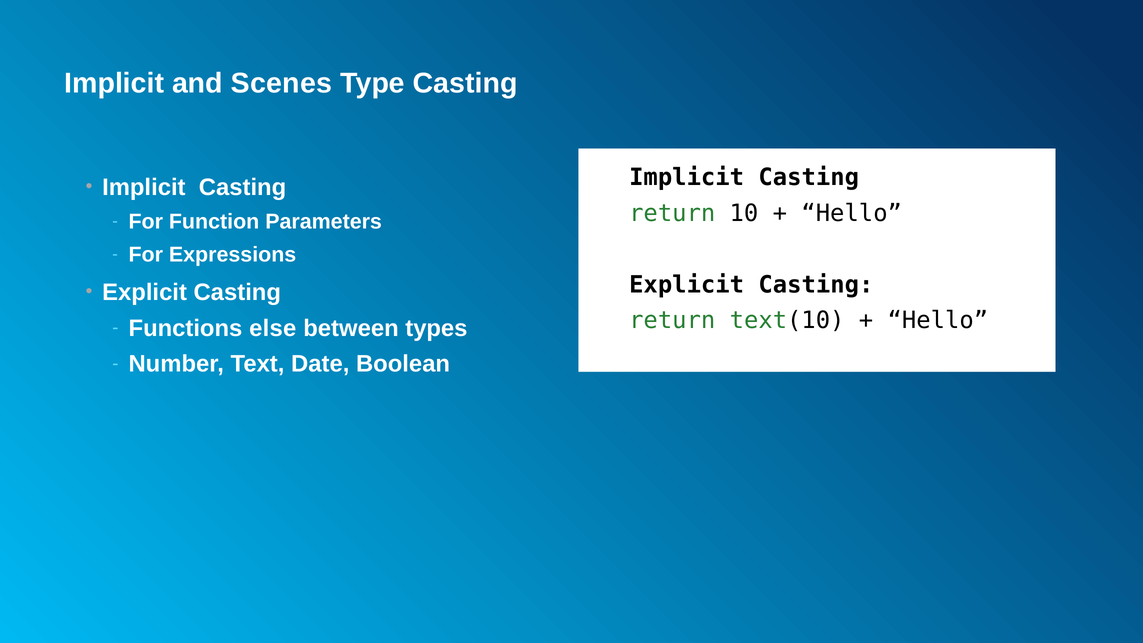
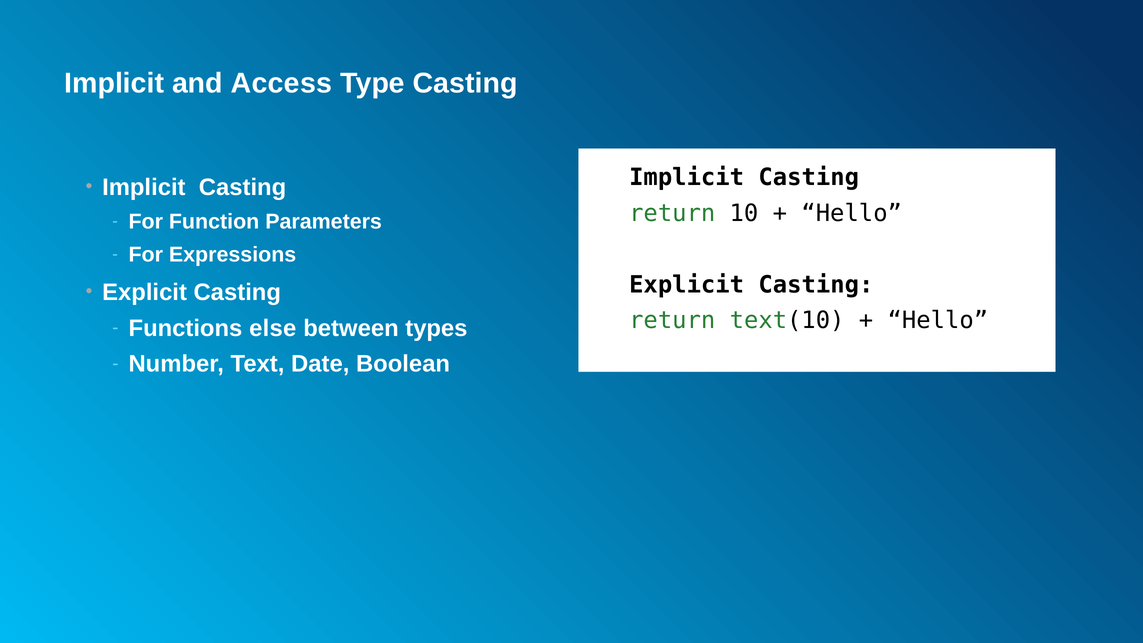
Scenes: Scenes -> Access (281, 83)
